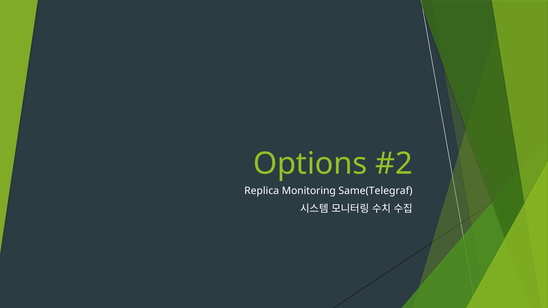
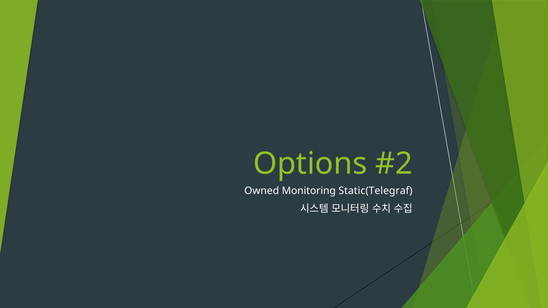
Replica: Replica -> Owned (262, 191)
Same(Telegraf: Same(Telegraf -> Static(Telegraf (375, 191)
